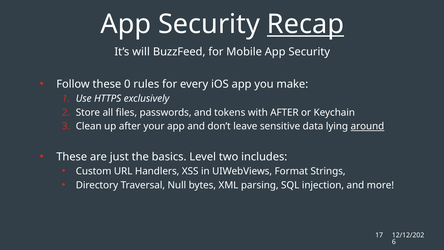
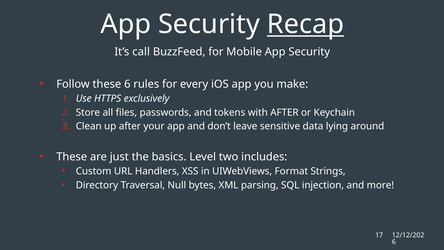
will: will -> call (141, 52)
these 0: 0 -> 6 (127, 84)
around underline: present -> none (367, 126)
